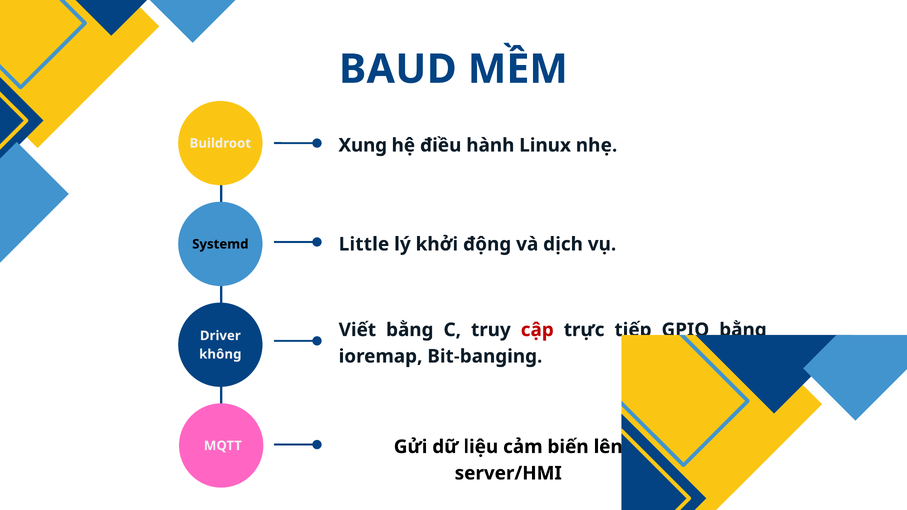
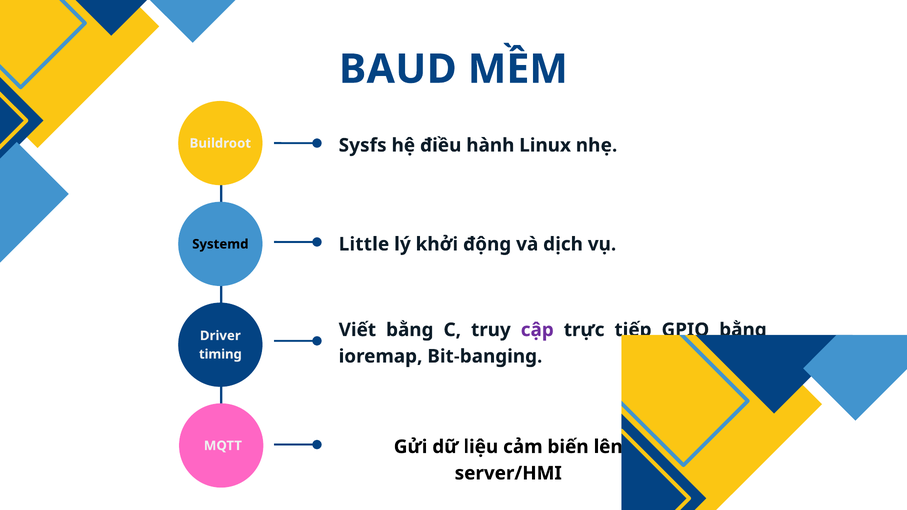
Xung: Xung -> Sysfs (363, 145)
cập colour: red -> purple (537, 330)
không: không -> timing (220, 354)
